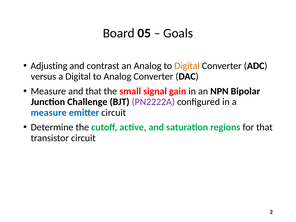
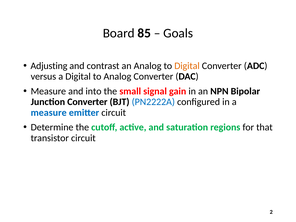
05: 05 -> 85 (144, 33)
and that: that -> into (94, 91)
Junction Challenge: Challenge -> Converter (87, 102)
PN2222A colour: purple -> blue (153, 102)
